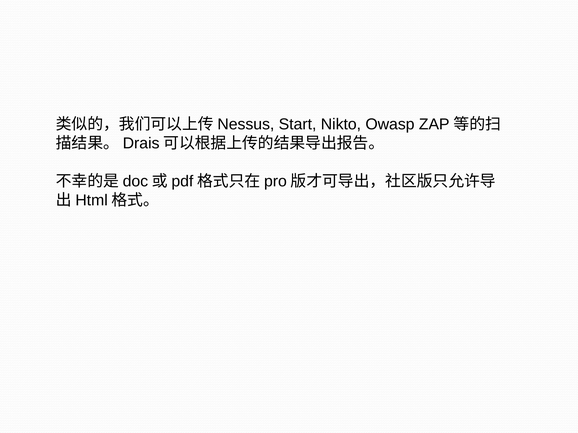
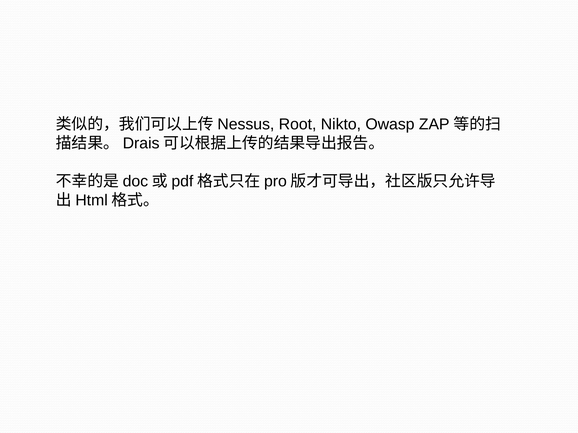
Start: Start -> Root (298, 124)
